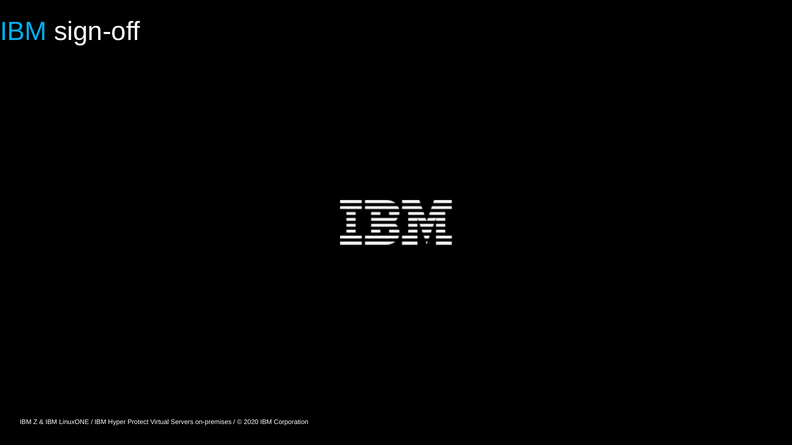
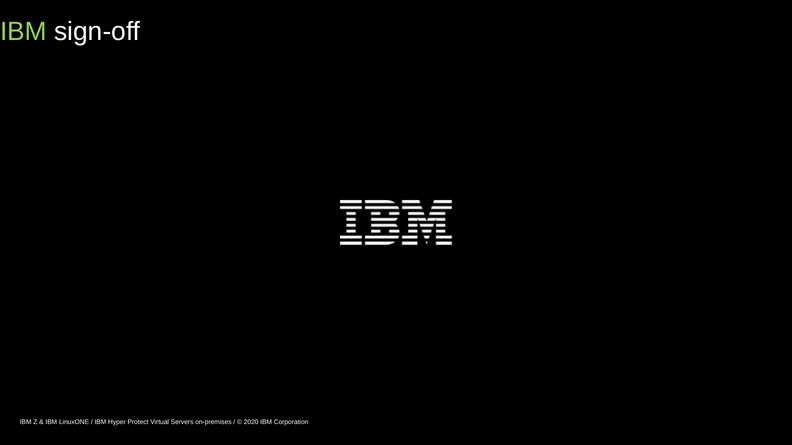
IBM colour: light blue -> light green (23, 32)
